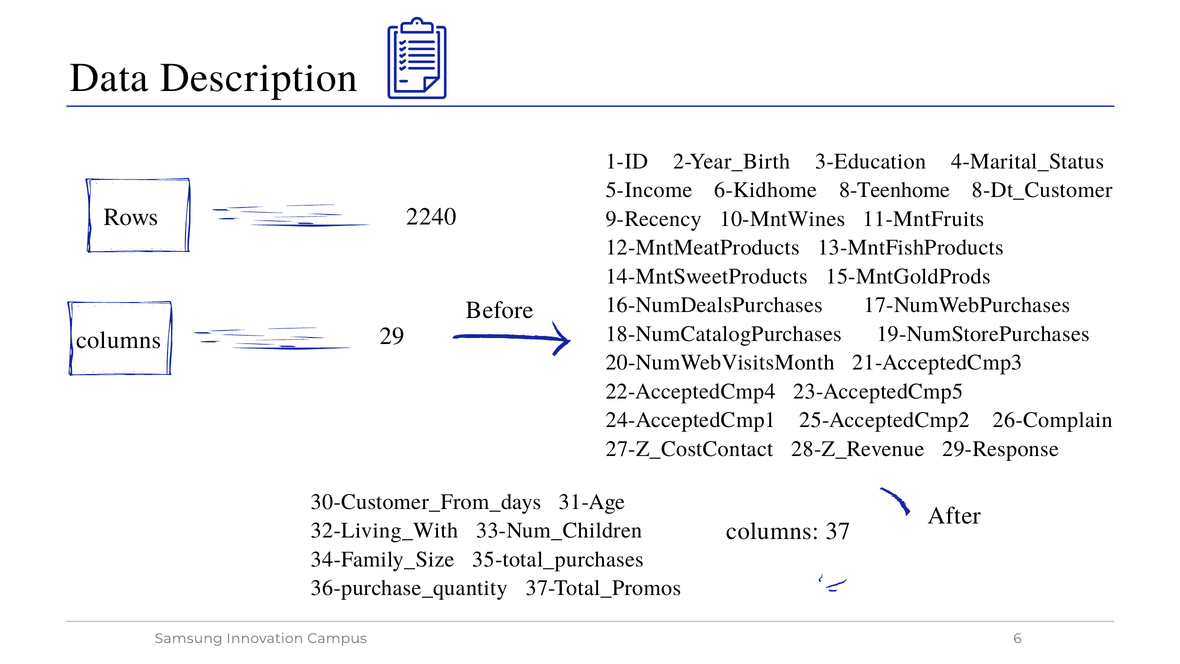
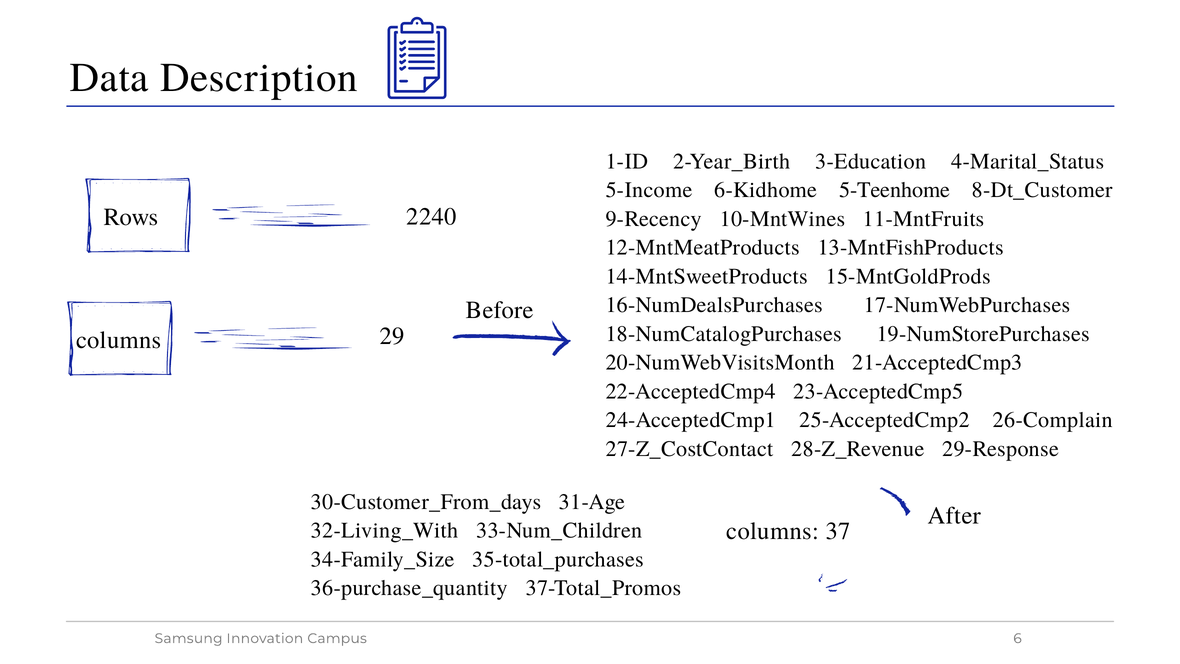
8-Teenhome: 8-Teenhome -> 5-Teenhome (895, 190)
